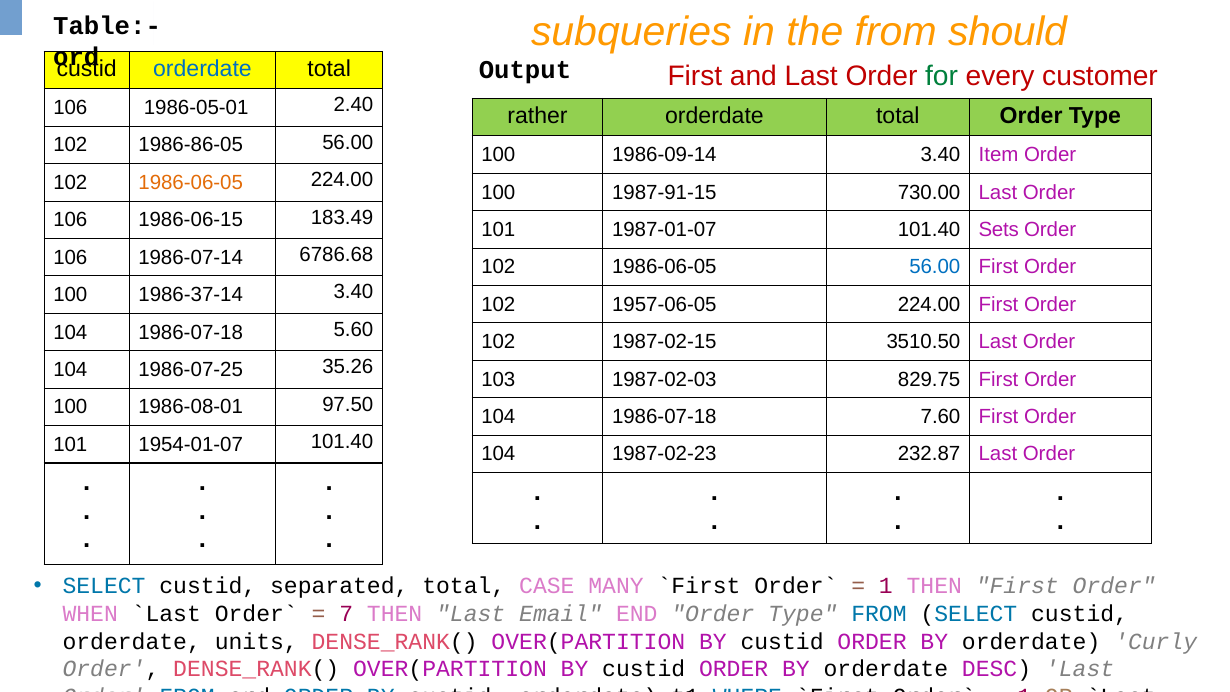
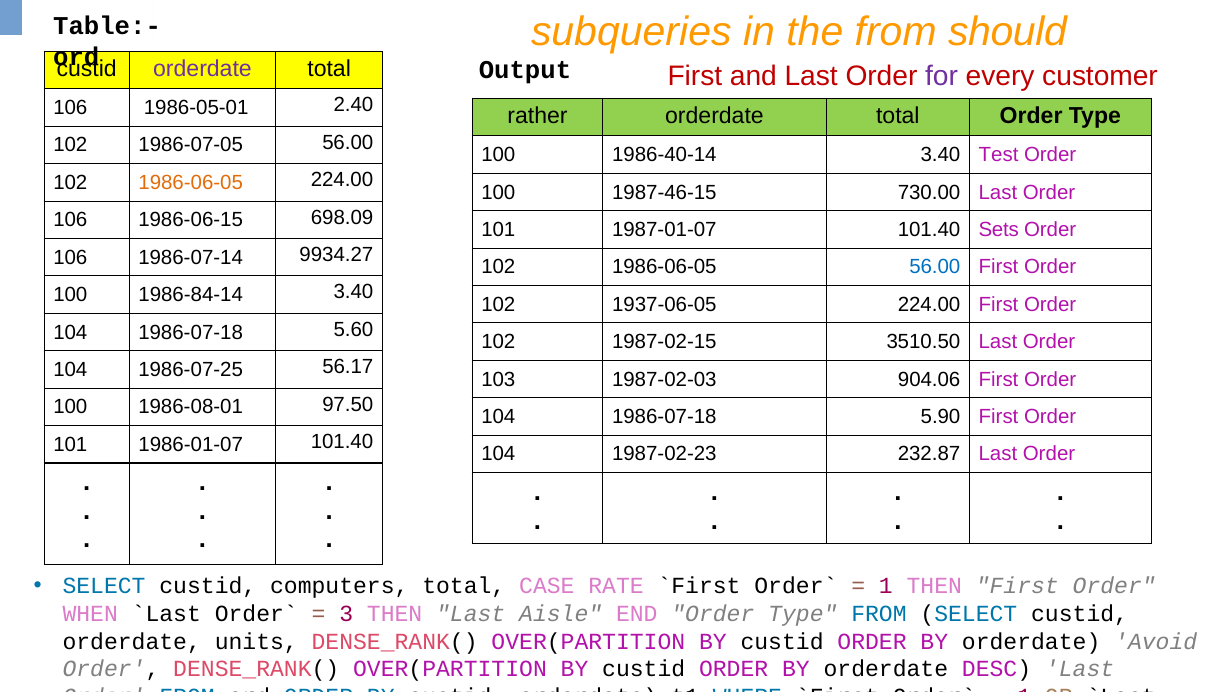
orderdate colour: blue -> purple (202, 69)
for colour: green -> purple (942, 76)
1986-86-05: 1986-86-05 -> 1986-07-05 (191, 145)
1986-09-14: 1986-09-14 -> 1986-40-14 (664, 155)
Item: Item -> Test (999, 155)
1987-91-15: 1987-91-15 -> 1987-46-15 (664, 192)
183.49: 183.49 -> 698.09 (342, 217)
6786.68: 6786.68 -> 9934.27 (336, 255)
1986-37-14: 1986-37-14 -> 1986-84-14 (191, 295)
1957-06-05: 1957-06-05 -> 1937-06-05 (664, 304)
35.26: 35.26 -> 56.17 (348, 367)
829.75: 829.75 -> 904.06 (929, 379)
7.60: 7.60 -> 5.90 (941, 417)
1954-01-07: 1954-01-07 -> 1986-01-07 (191, 444)
separated: separated -> computers (339, 586)
MANY: MANY -> RATE (616, 586)
7: 7 -> 3 (346, 614)
Email: Email -> Aisle (561, 614)
Curly: Curly -> Avoid (1156, 642)
